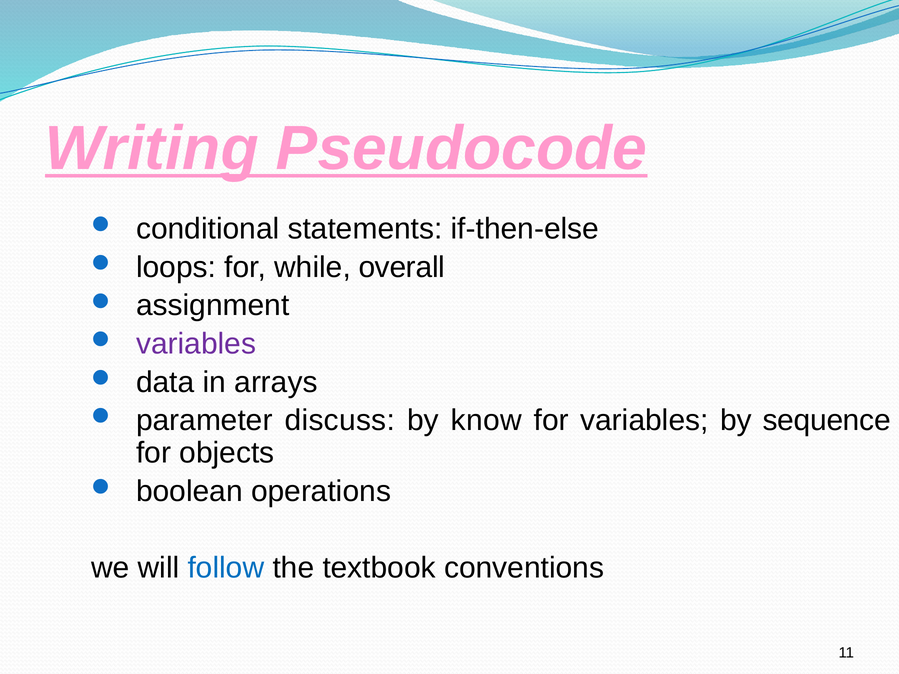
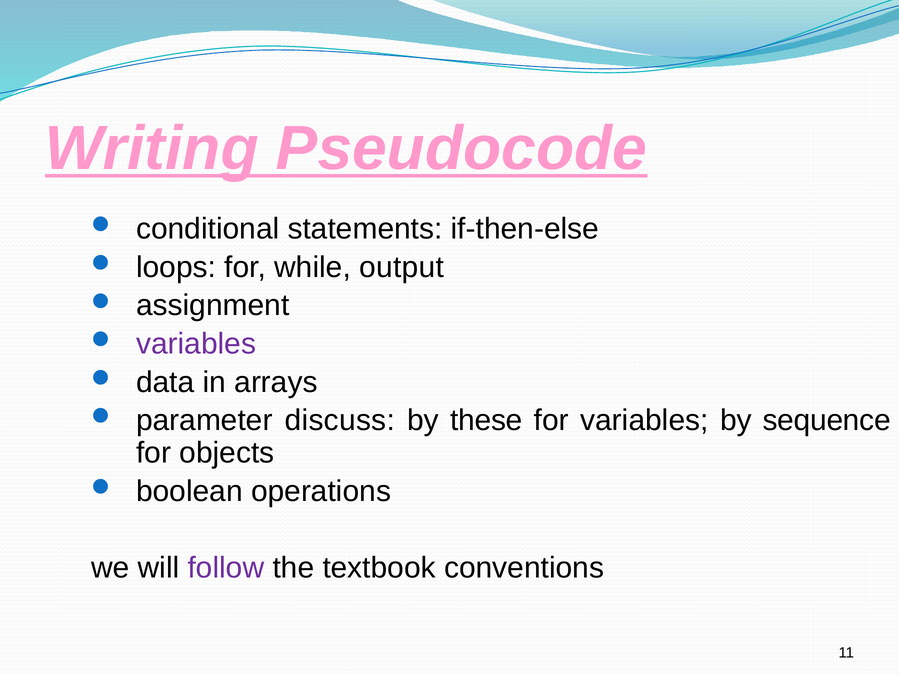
overall: overall -> output (401, 267)
know: know -> these (487, 421)
follow colour: blue -> purple (226, 568)
